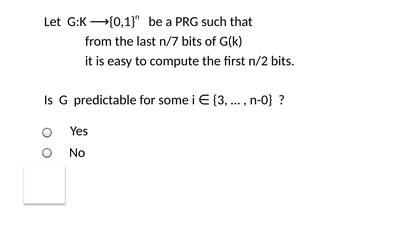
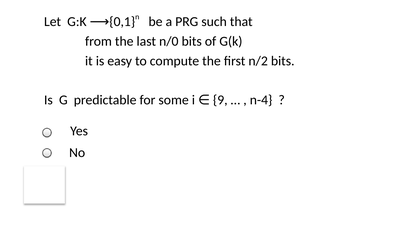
n/7: n/7 -> n/0 (169, 41)
3: 3 -> 9 (220, 100)
n-0: n-0 -> n-4 (261, 100)
